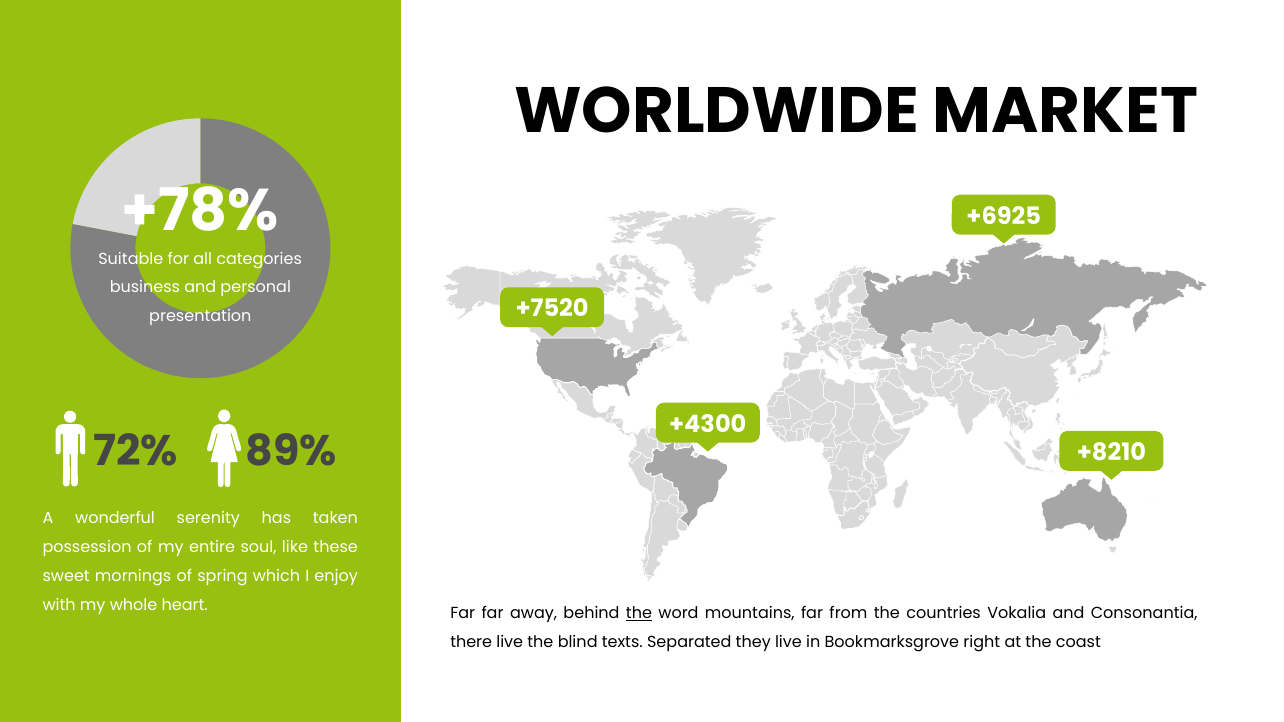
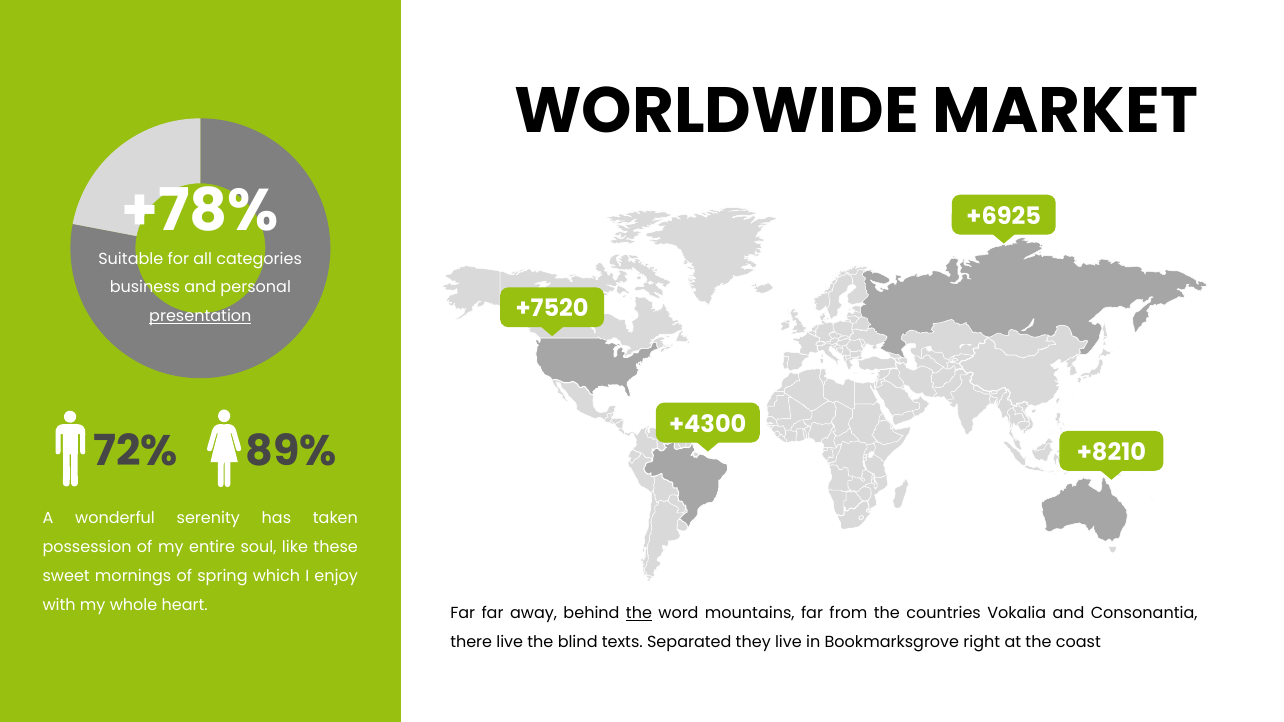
presentation underline: none -> present (200, 317)
